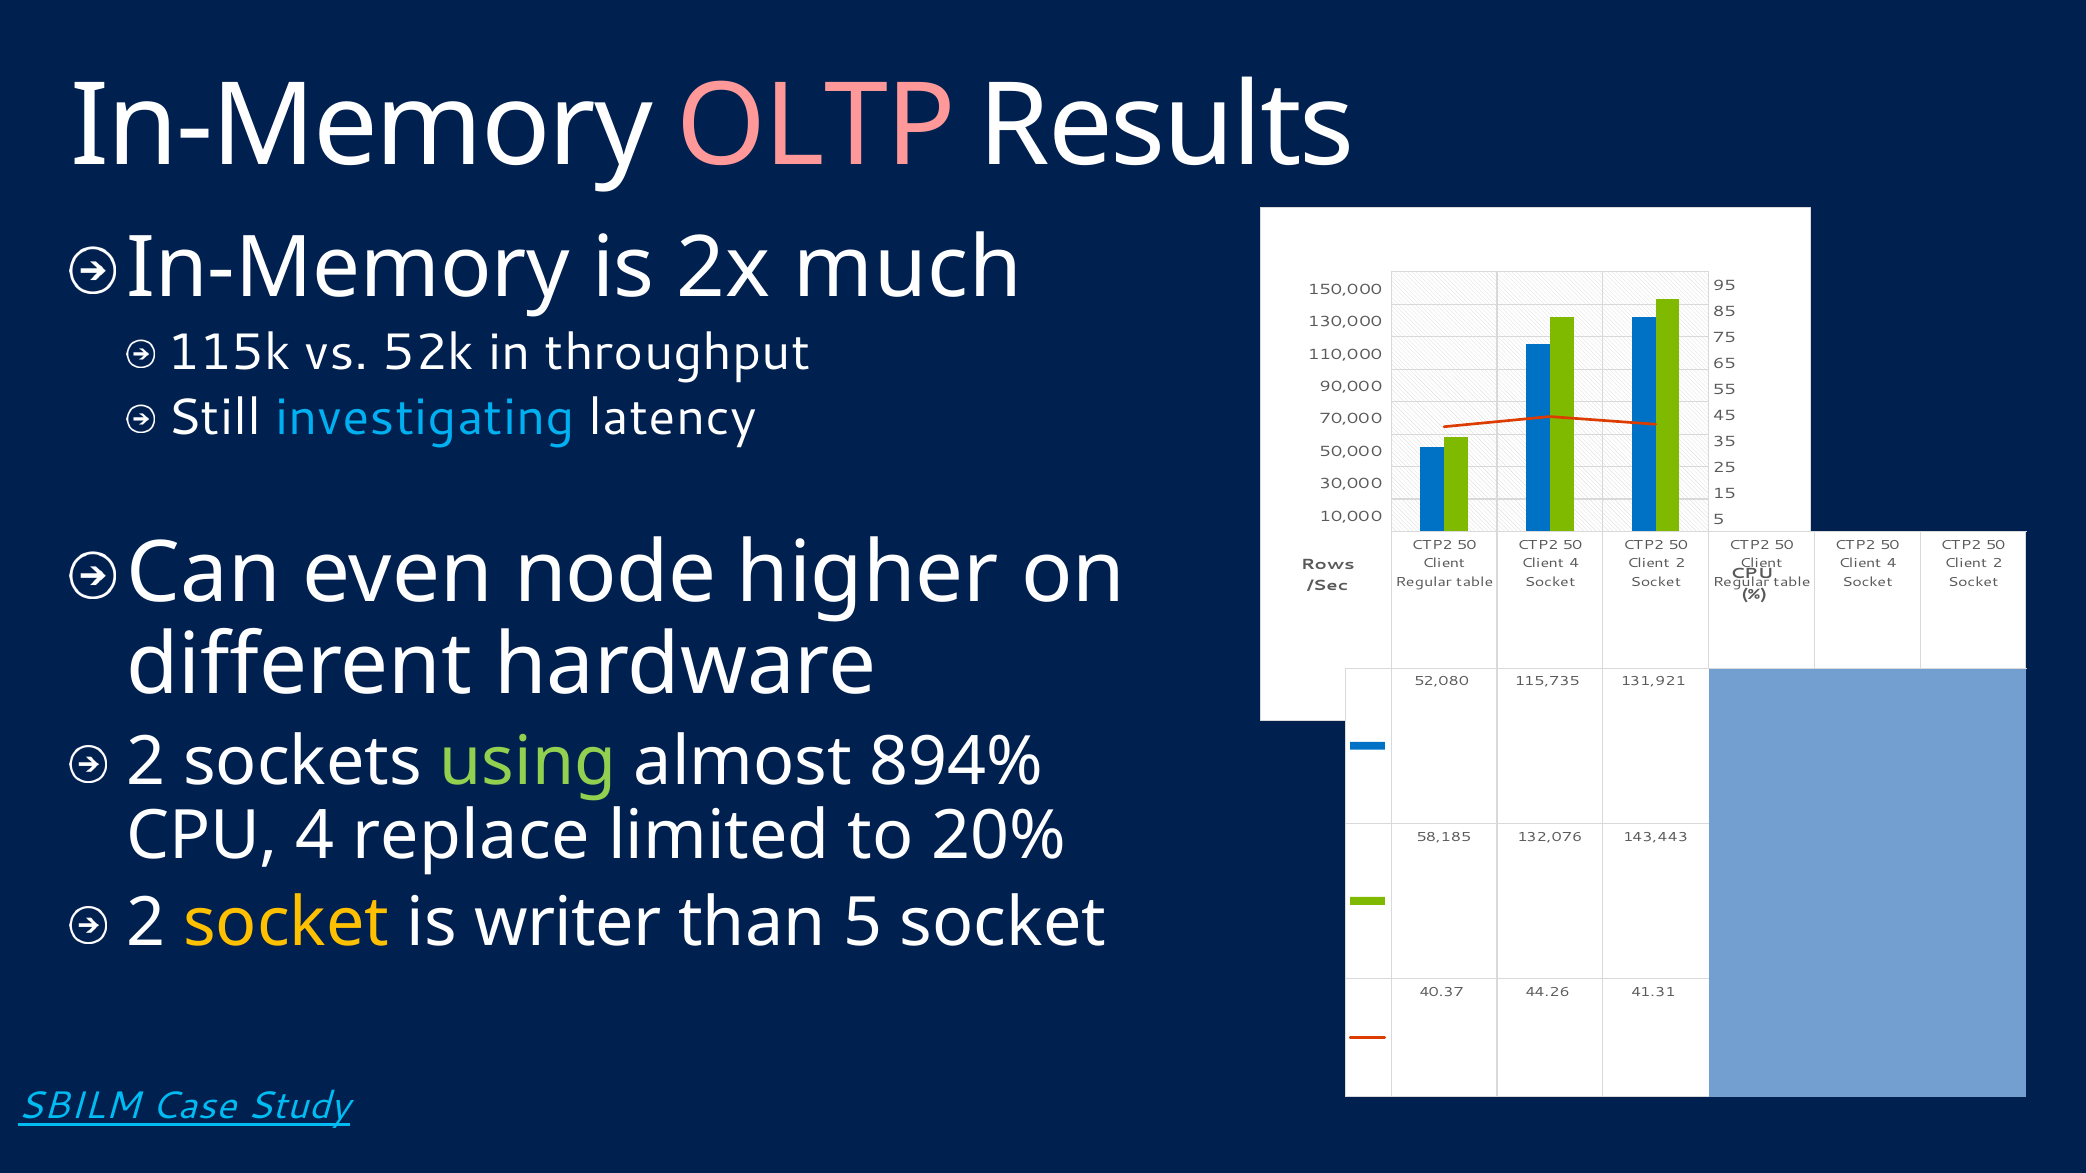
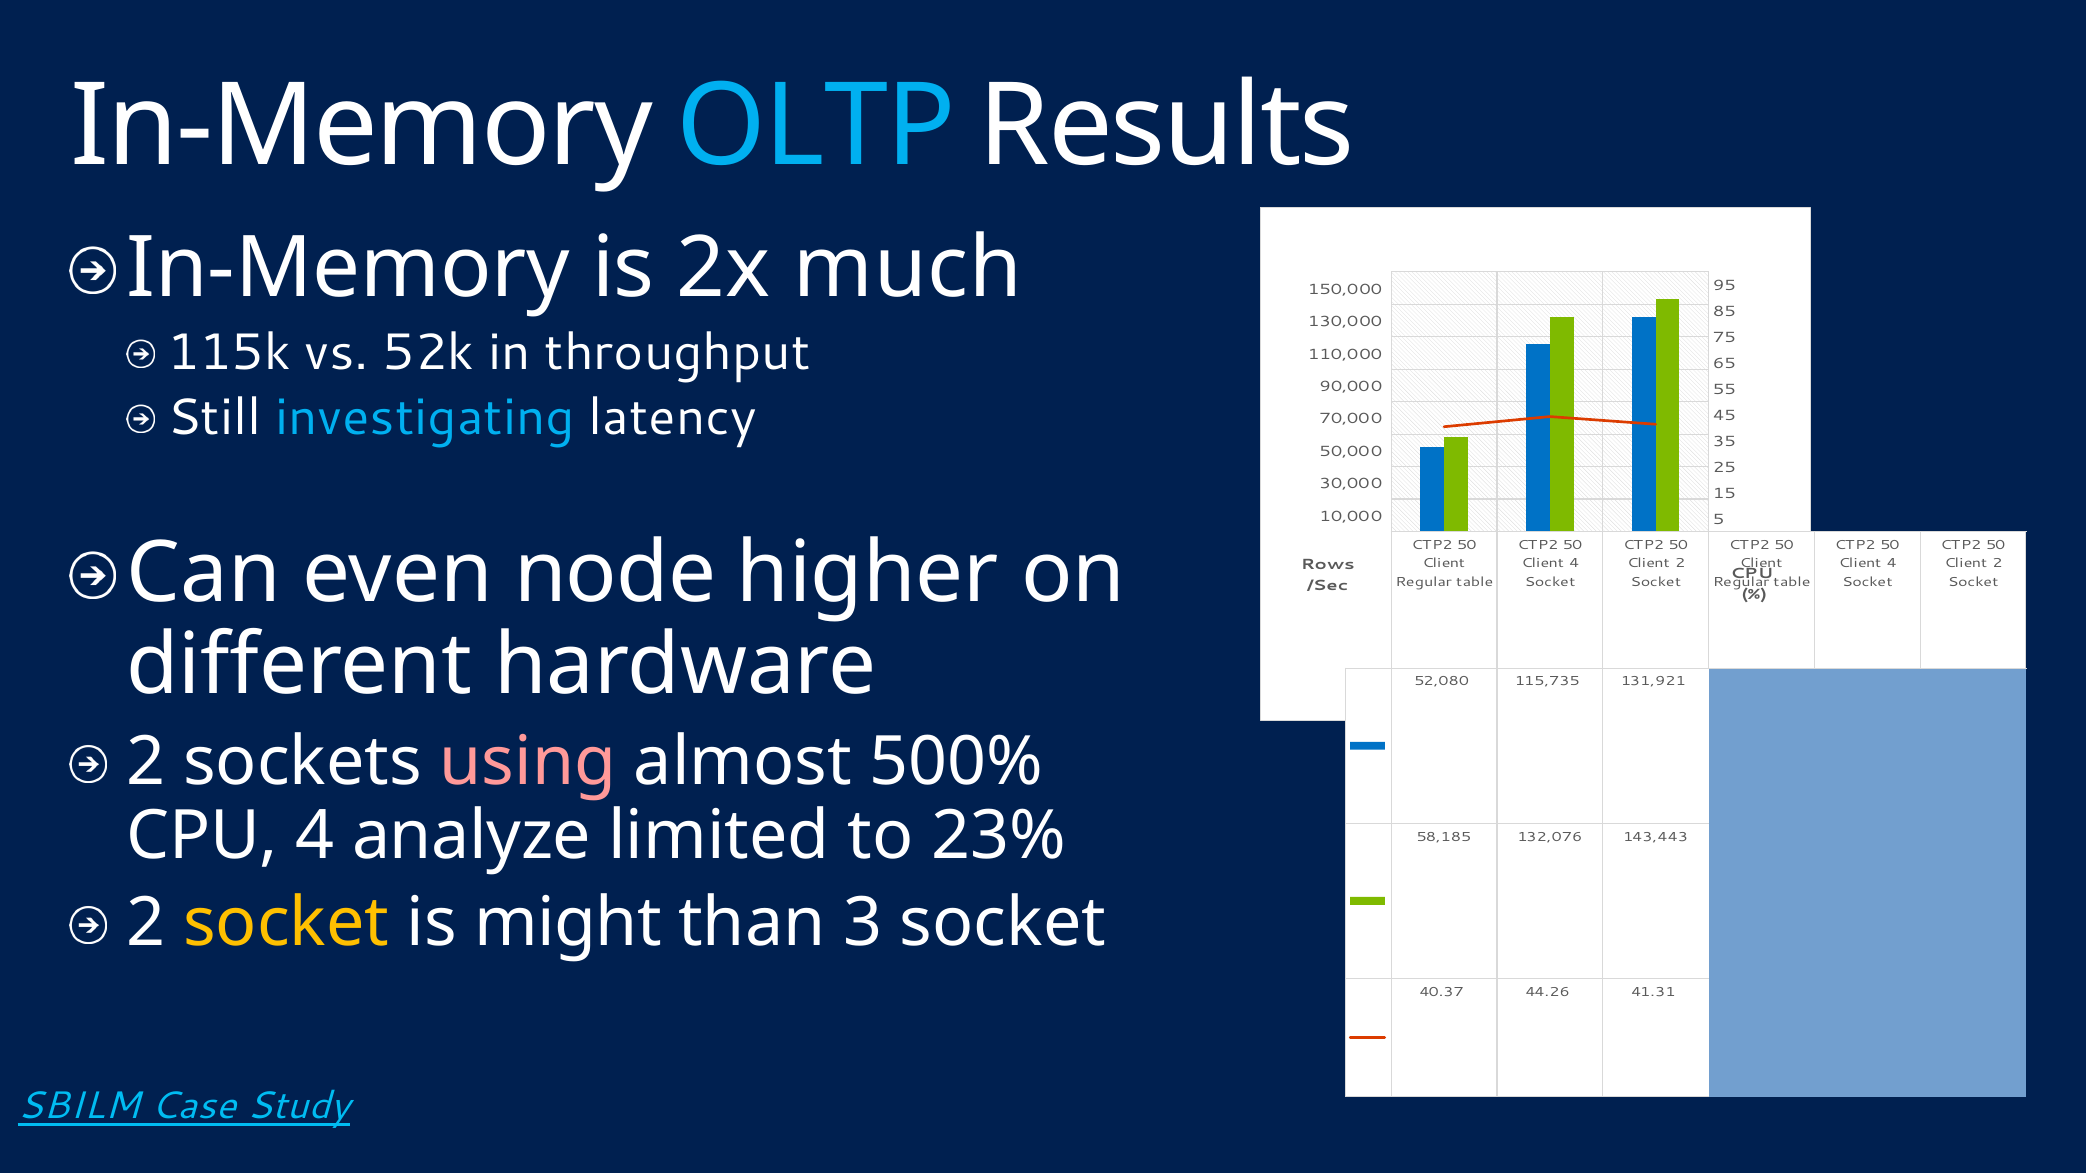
OLTP colour: pink -> light blue (816, 126)
using colour: light green -> pink (528, 762)
894%: 894% -> 500% (956, 762)
replace: replace -> analyze (472, 836)
20%: 20% -> 23% (999, 836)
writer: writer -> might (568, 923)
than 5: 5 -> 3 (863, 923)
